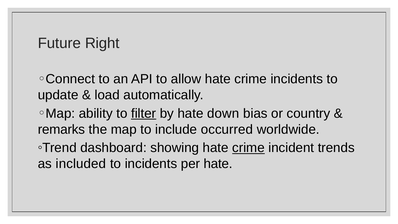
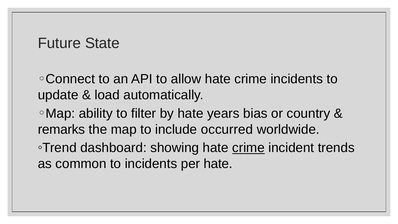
Right: Right -> State (102, 43)
filter underline: present -> none (144, 113)
down: down -> years (223, 113)
included: included -> common (81, 164)
